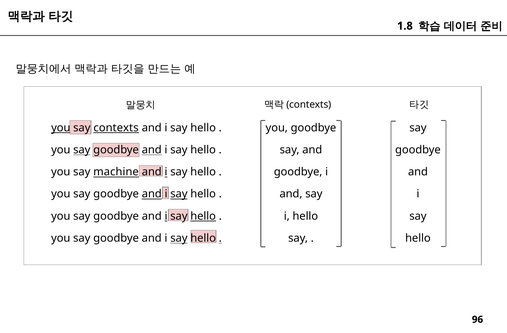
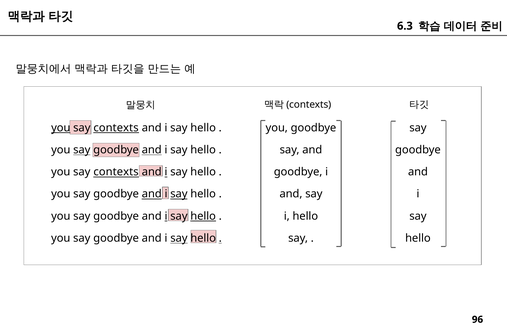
1.8: 1.8 -> 6.3 (405, 26)
machine: machine -> contexts (116, 172)
